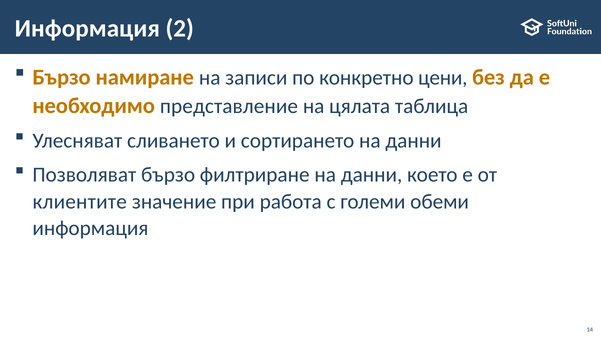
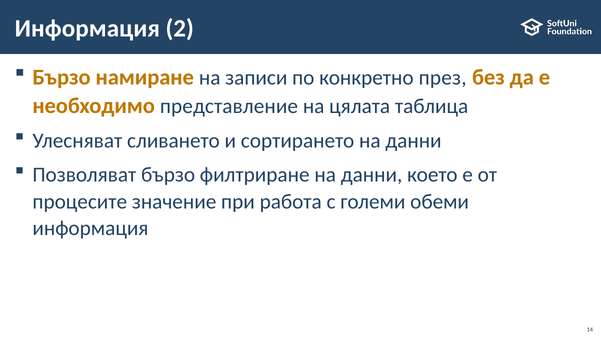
цени: цени -> през (443, 78)
клиентите: клиентите -> процесите (80, 202)
